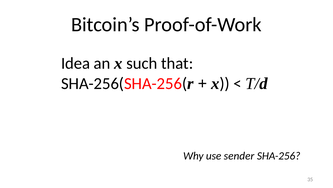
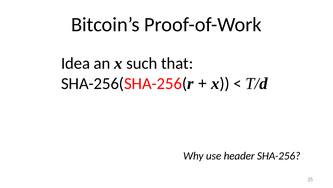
sender: sender -> header (239, 155)
